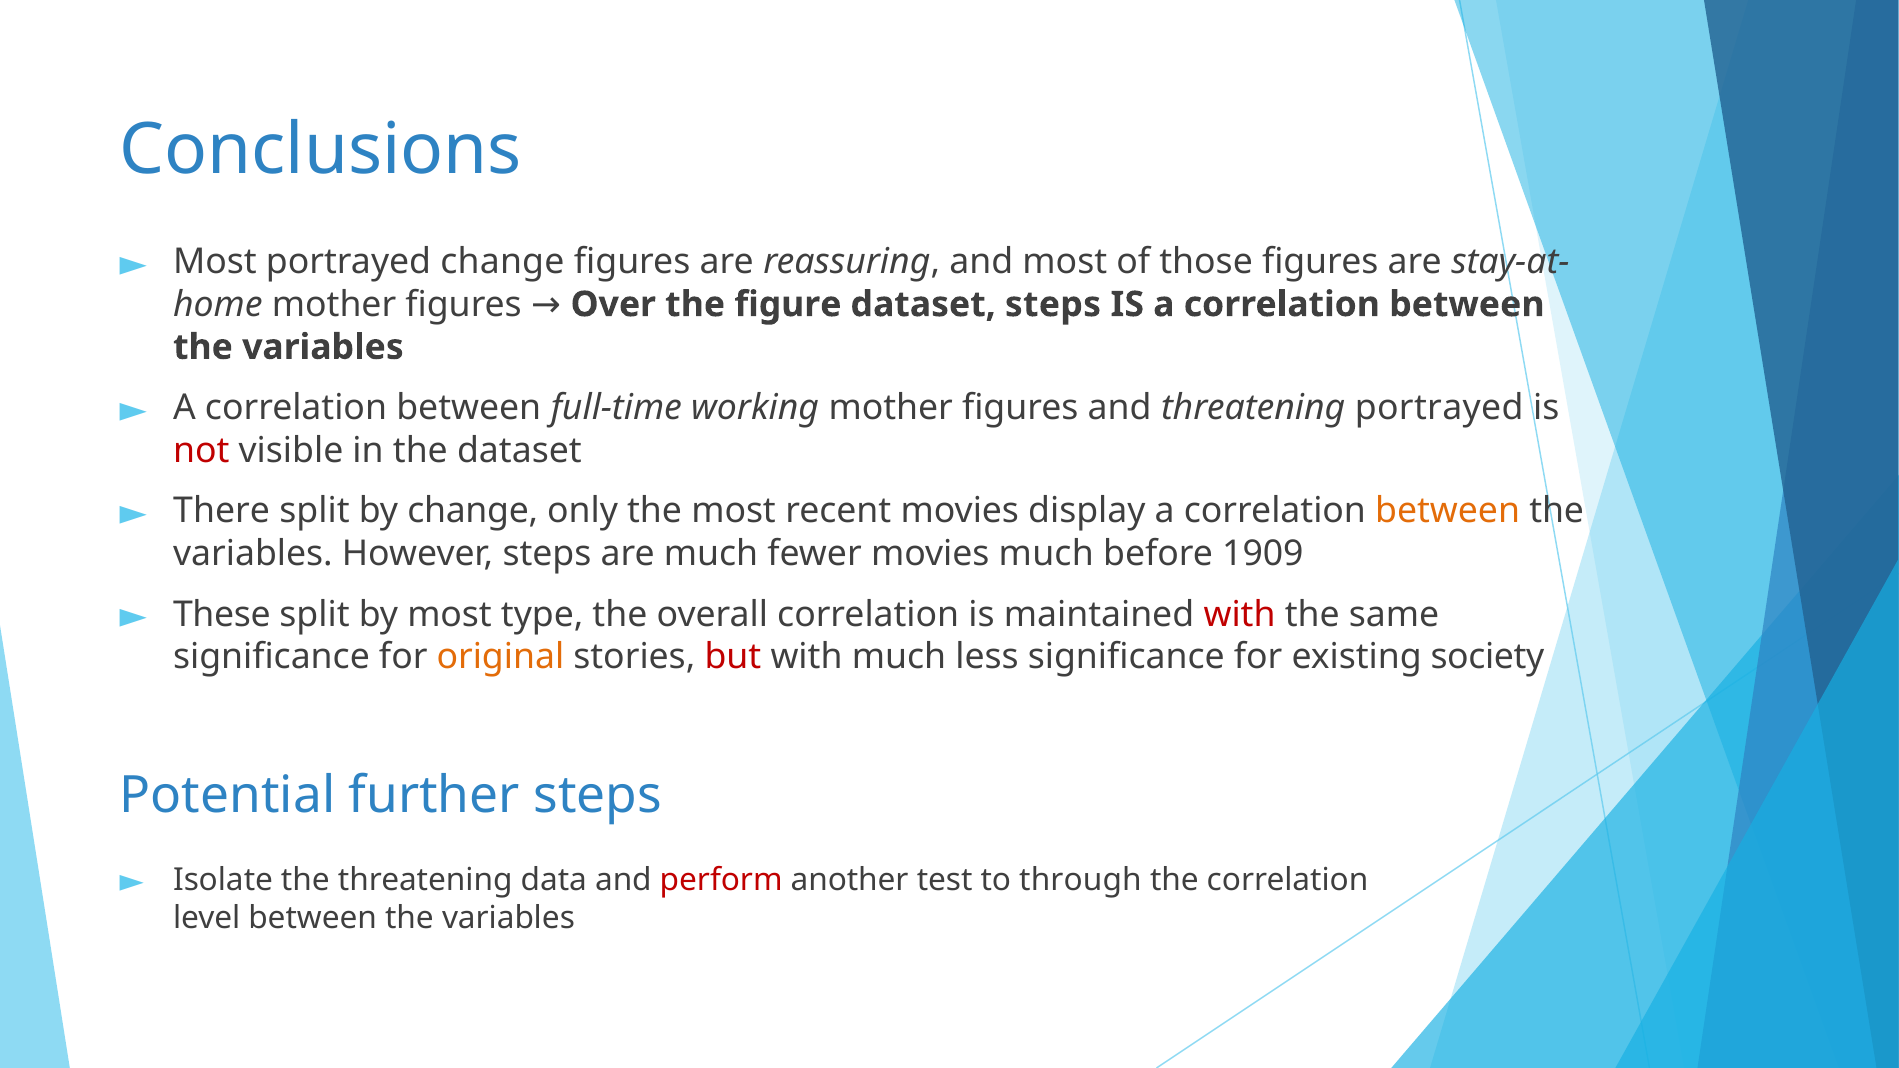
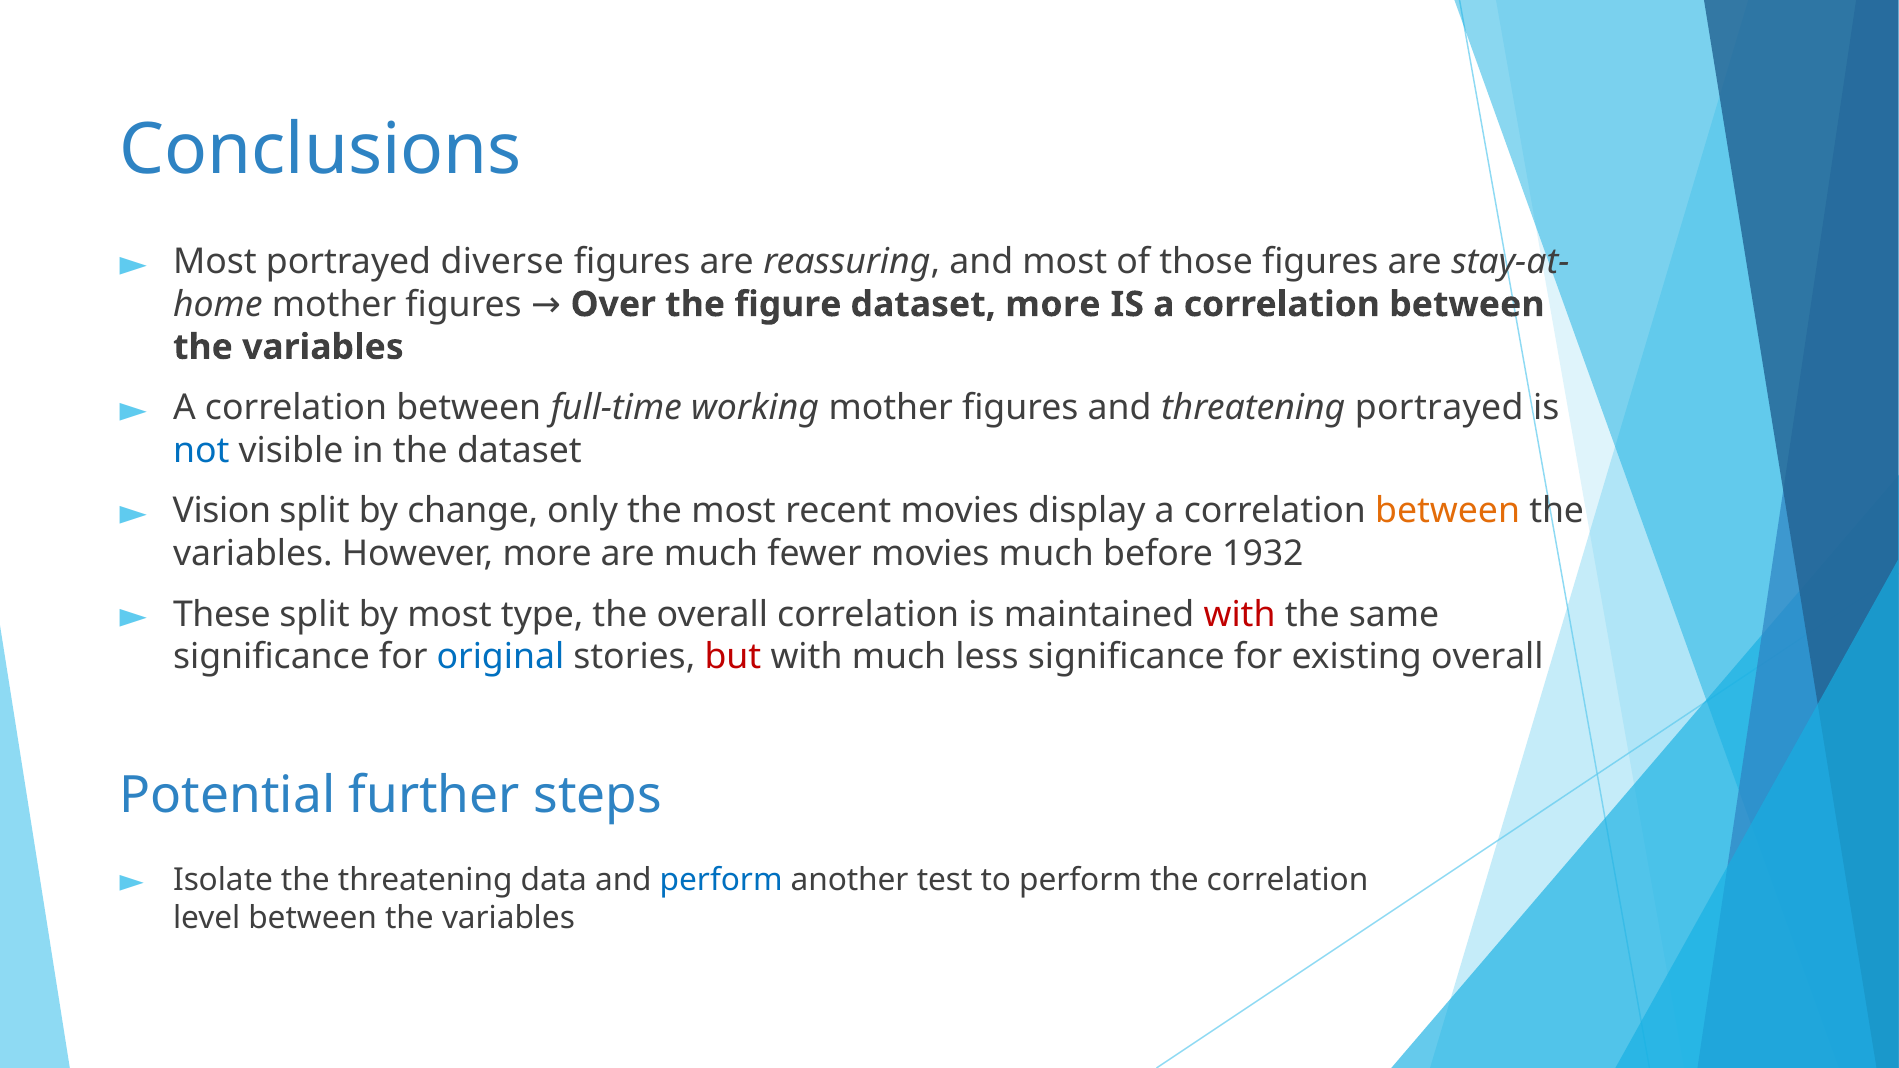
portrayed change: change -> diverse (502, 262)
dataset steps: steps -> more (1053, 304)
not colour: red -> blue (201, 451)
There: There -> Vision (222, 511)
However steps: steps -> more (547, 554)
1909: 1909 -> 1932 (1263, 554)
original colour: orange -> blue (500, 657)
existing society: society -> overall (1487, 657)
perform colour: red -> blue (721, 880)
to through: through -> perform (1081, 880)
